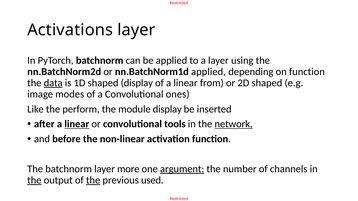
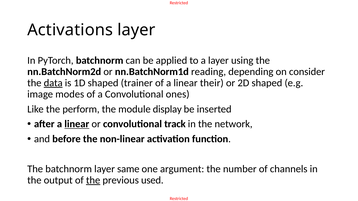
nn.BatchNorm1d applied: applied -> reading (209, 72)
on function: function -> consider (307, 72)
shaped display: display -> trainer (137, 83)
from: from -> their (212, 83)
tools: tools -> track (175, 124)
network underline: present -> none (234, 124)
more: more -> same (128, 169)
argument underline: present -> none (182, 169)
the underline: present -> none (34, 180)
